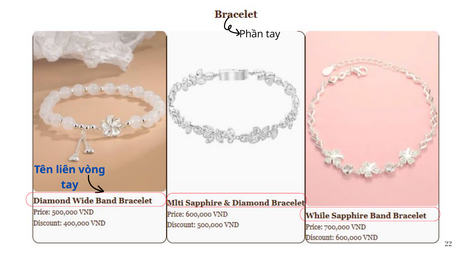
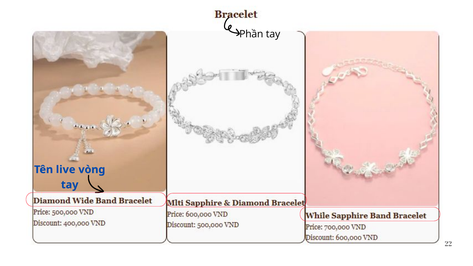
liên: liên -> live (66, 170)
